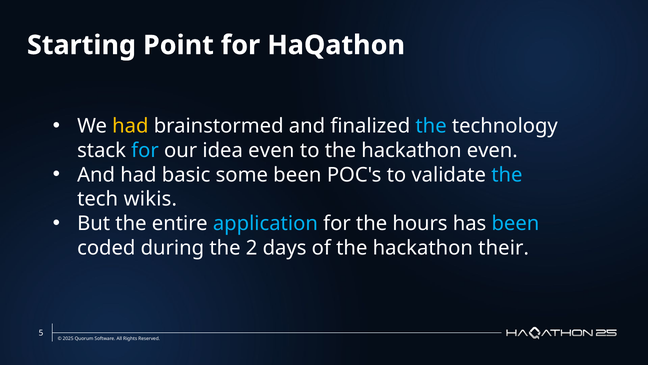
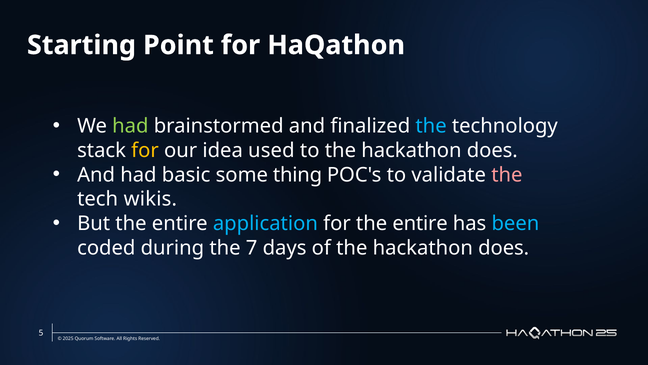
had colour: yellow -> light green (130, 126)
for colour: light blue -> yellow (145, 150)
idea even: even -> used (271, 150)
to the hackathon even: even -> does (492, 150)
some been: been -> thing (298, 175)
the colour: light blue -> pink (507, 175)
for the hours: hours -> entire (420, 223)
2: 2 -> 7 (252, 248)
of the hackathon their: their -> does (504, 248)
